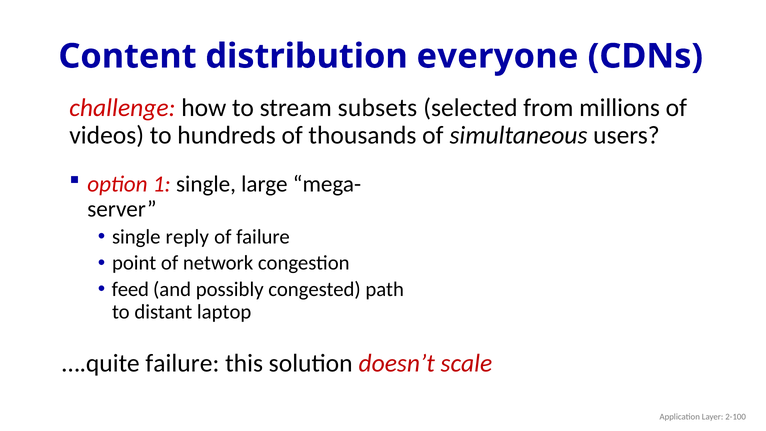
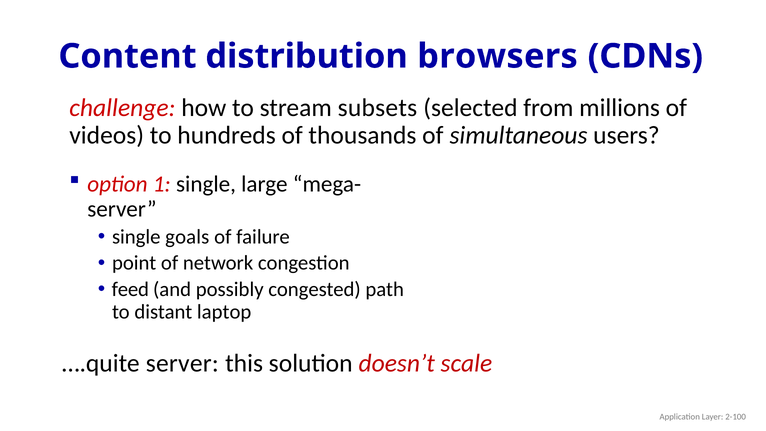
everyone: everyone -> browsers (497, 56)
reply: reply -> goals (187, 237)
….quite failure: failure -> server (182, 363)
